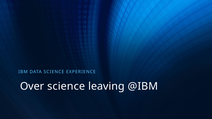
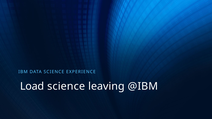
Over: Over -> Load (32, 86)
